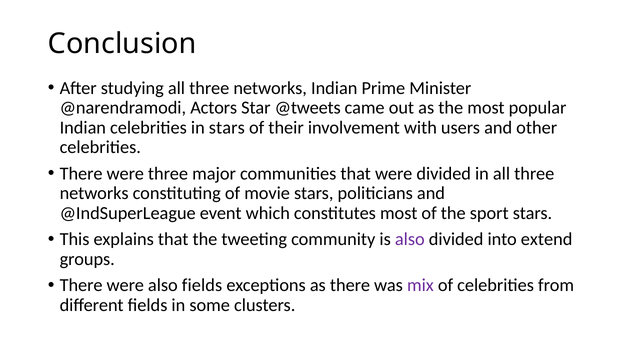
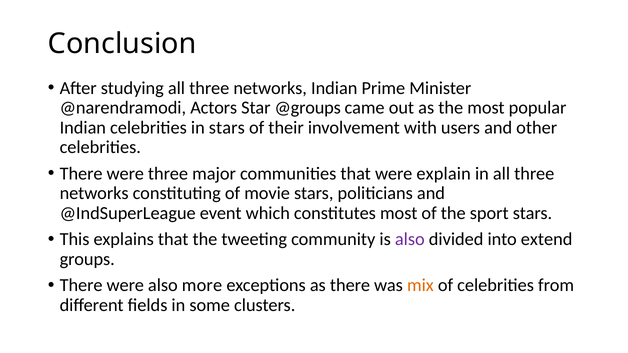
@tweets: @tweets -> @groups (308, 108)
were divided: divided -> explain (444, 174)
also fields: fields -> more (202, 285)
mix colour: purple -> orange (420, 285)
